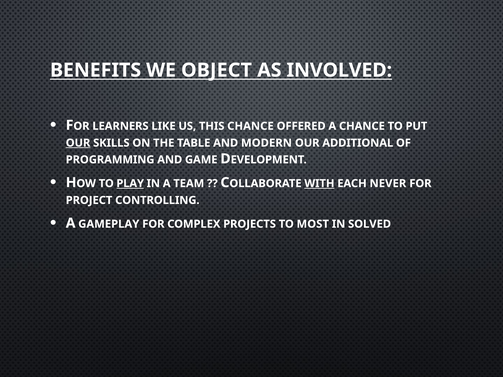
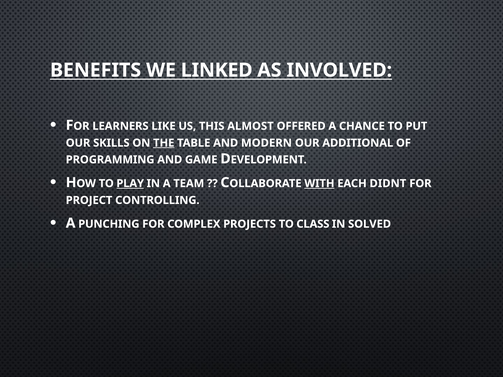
OBJECT: OBJECT -> LINKED (217, 70)
THIS CHANCE: CHANCE -> ALMOST (250, 126)
OUR underline: present -> none (78, 143)
THE underline: none -> present (164, 143)
NEVER: NEVER -> DIDNT (388, 184)
GAMEPLAY: GAMEPLAY -> PUNCHING (109, 224)
MOST: MOST -> CLASS (313, 224)
